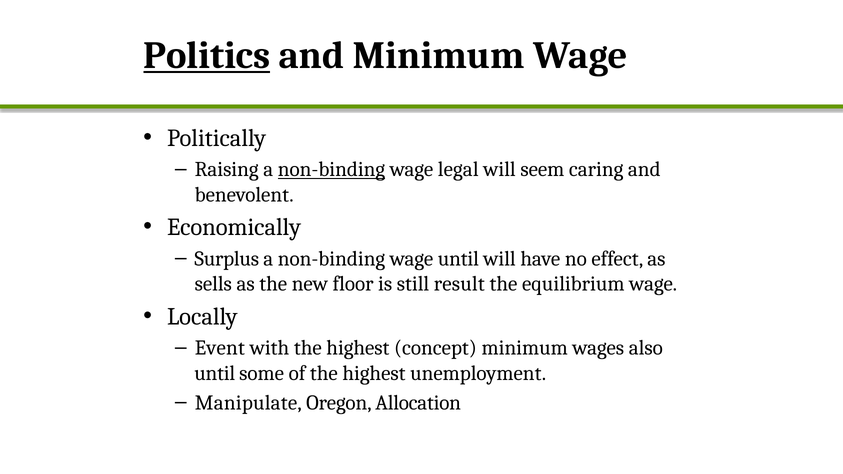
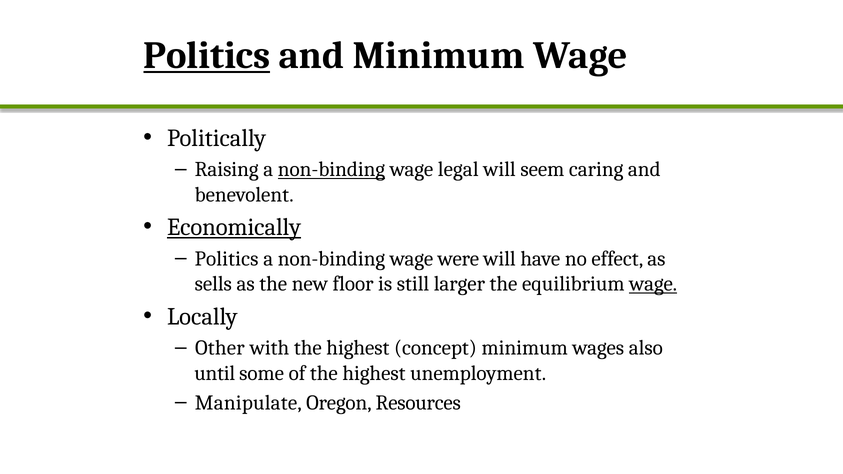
Economically underline: none -> present (234, 227)
Surplus: Surplus -> Politics (227, 259)
wage until: until -> were (458, 259)
result: result -> larger (459, 284)
wage underline: none -> present (653, 284)
Event: Event -> Other (220, 348)
Allocation: Allocation -> Resources (418, 403)
